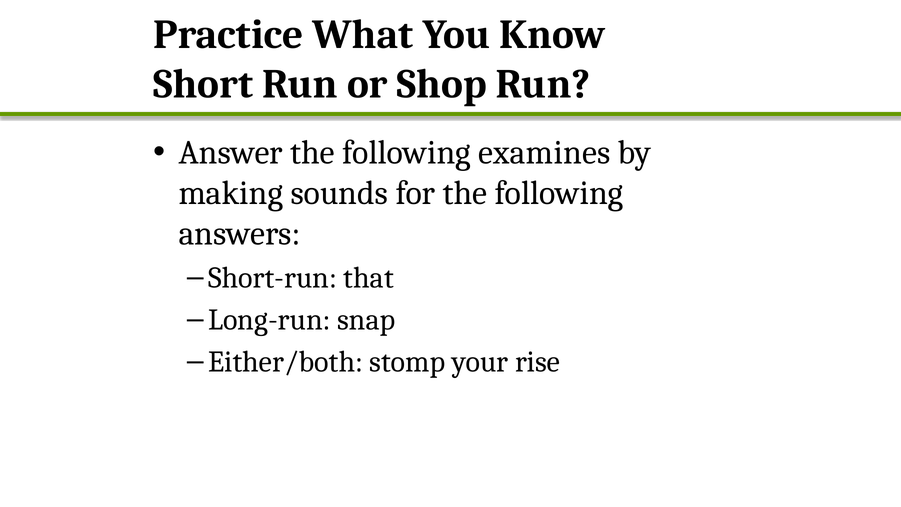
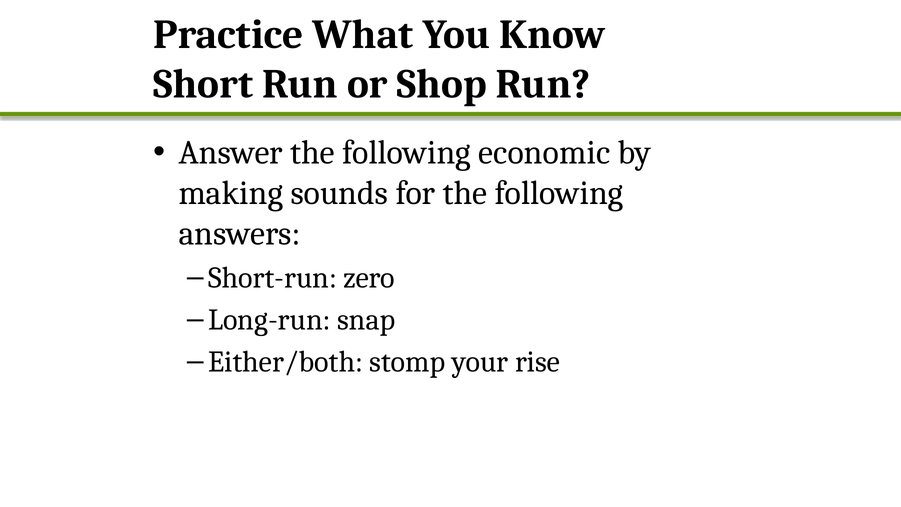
examines: examines -> economic (544, 153)
that: that -> zero (369, 278)
